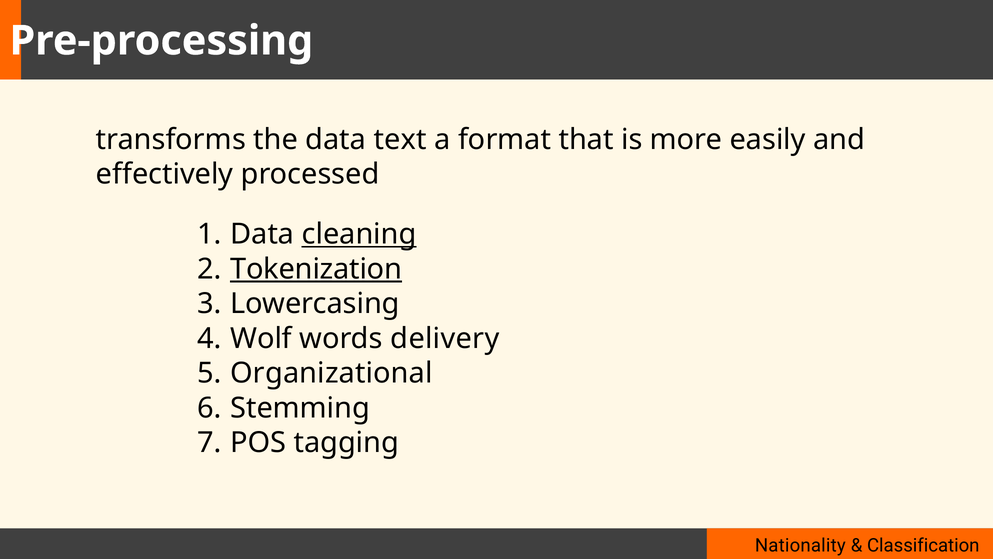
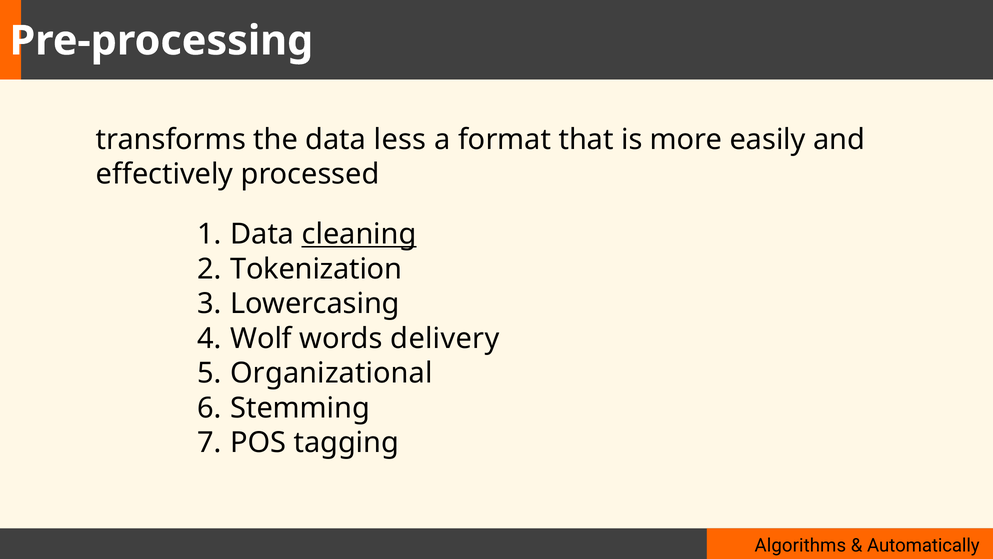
text: text -> less (400, 140)
Tokenization underline: present -> none (316, 269)
Nationality: Nationality -> Algorithms (800, 545)
Classification: Classification -> Automatically (923, 545)
